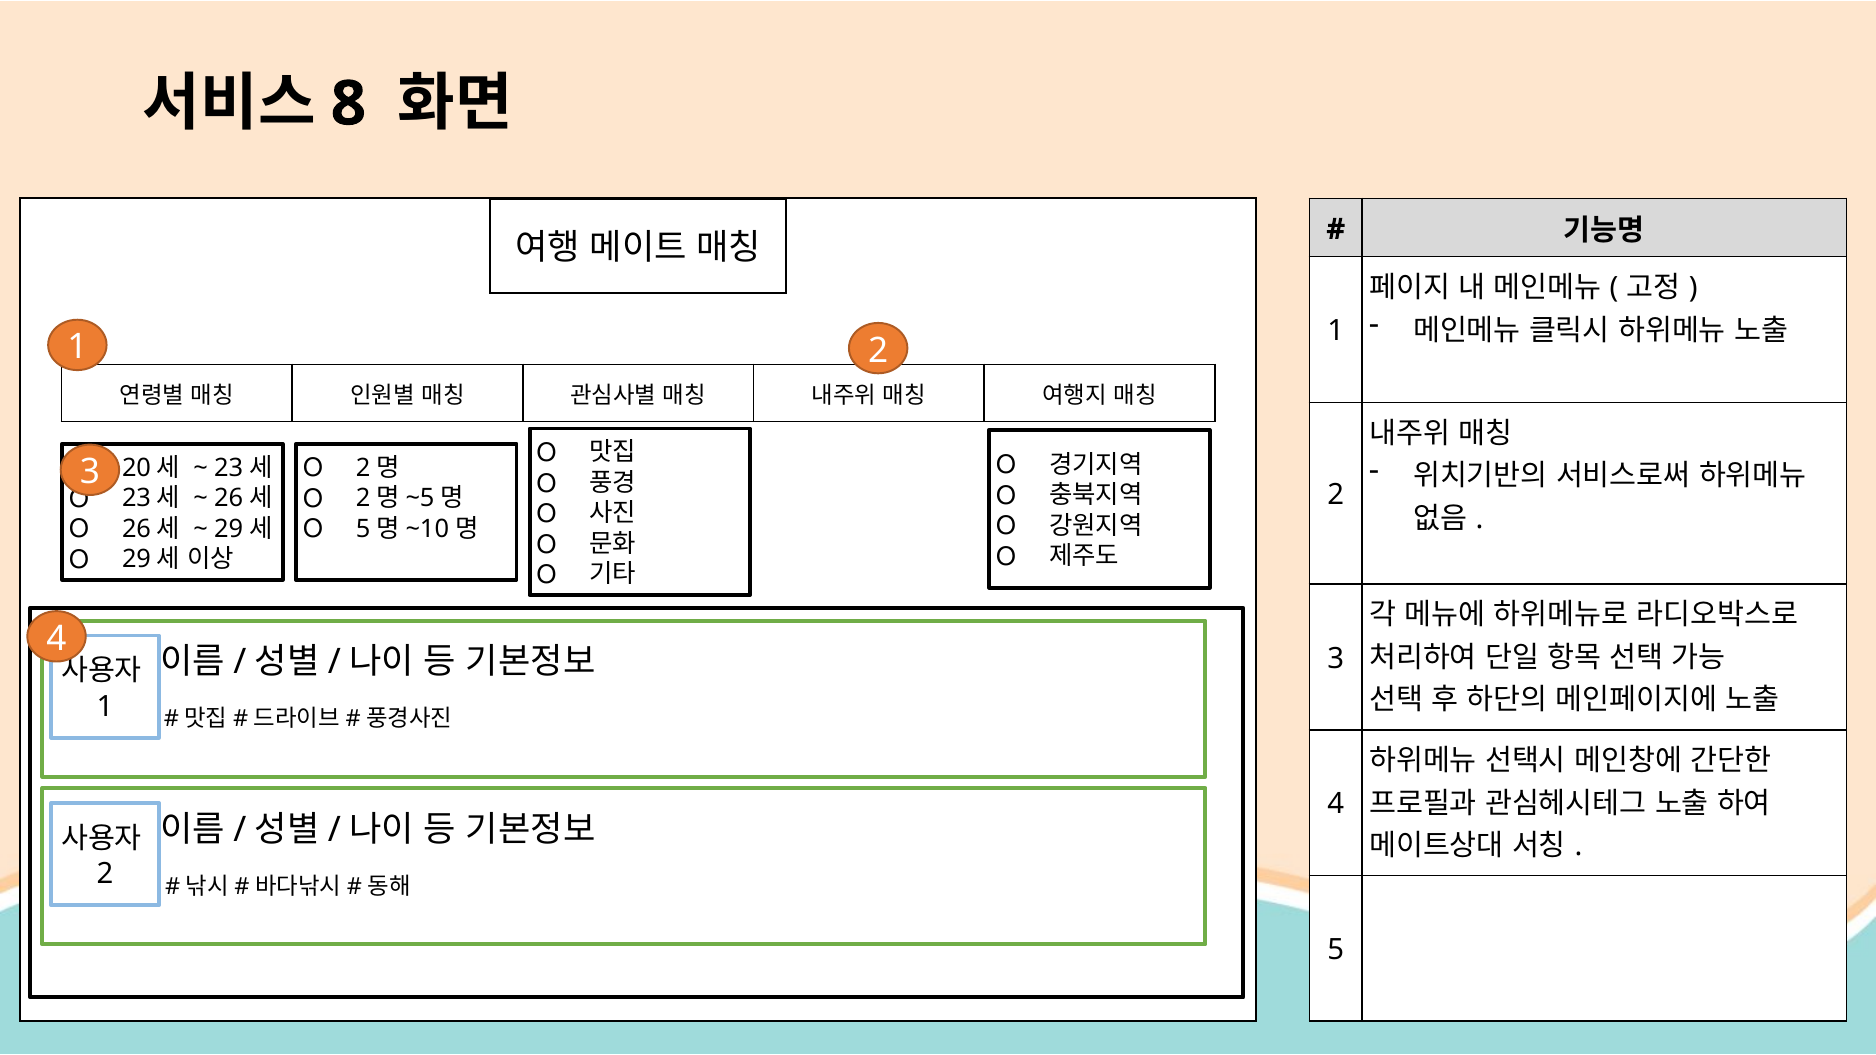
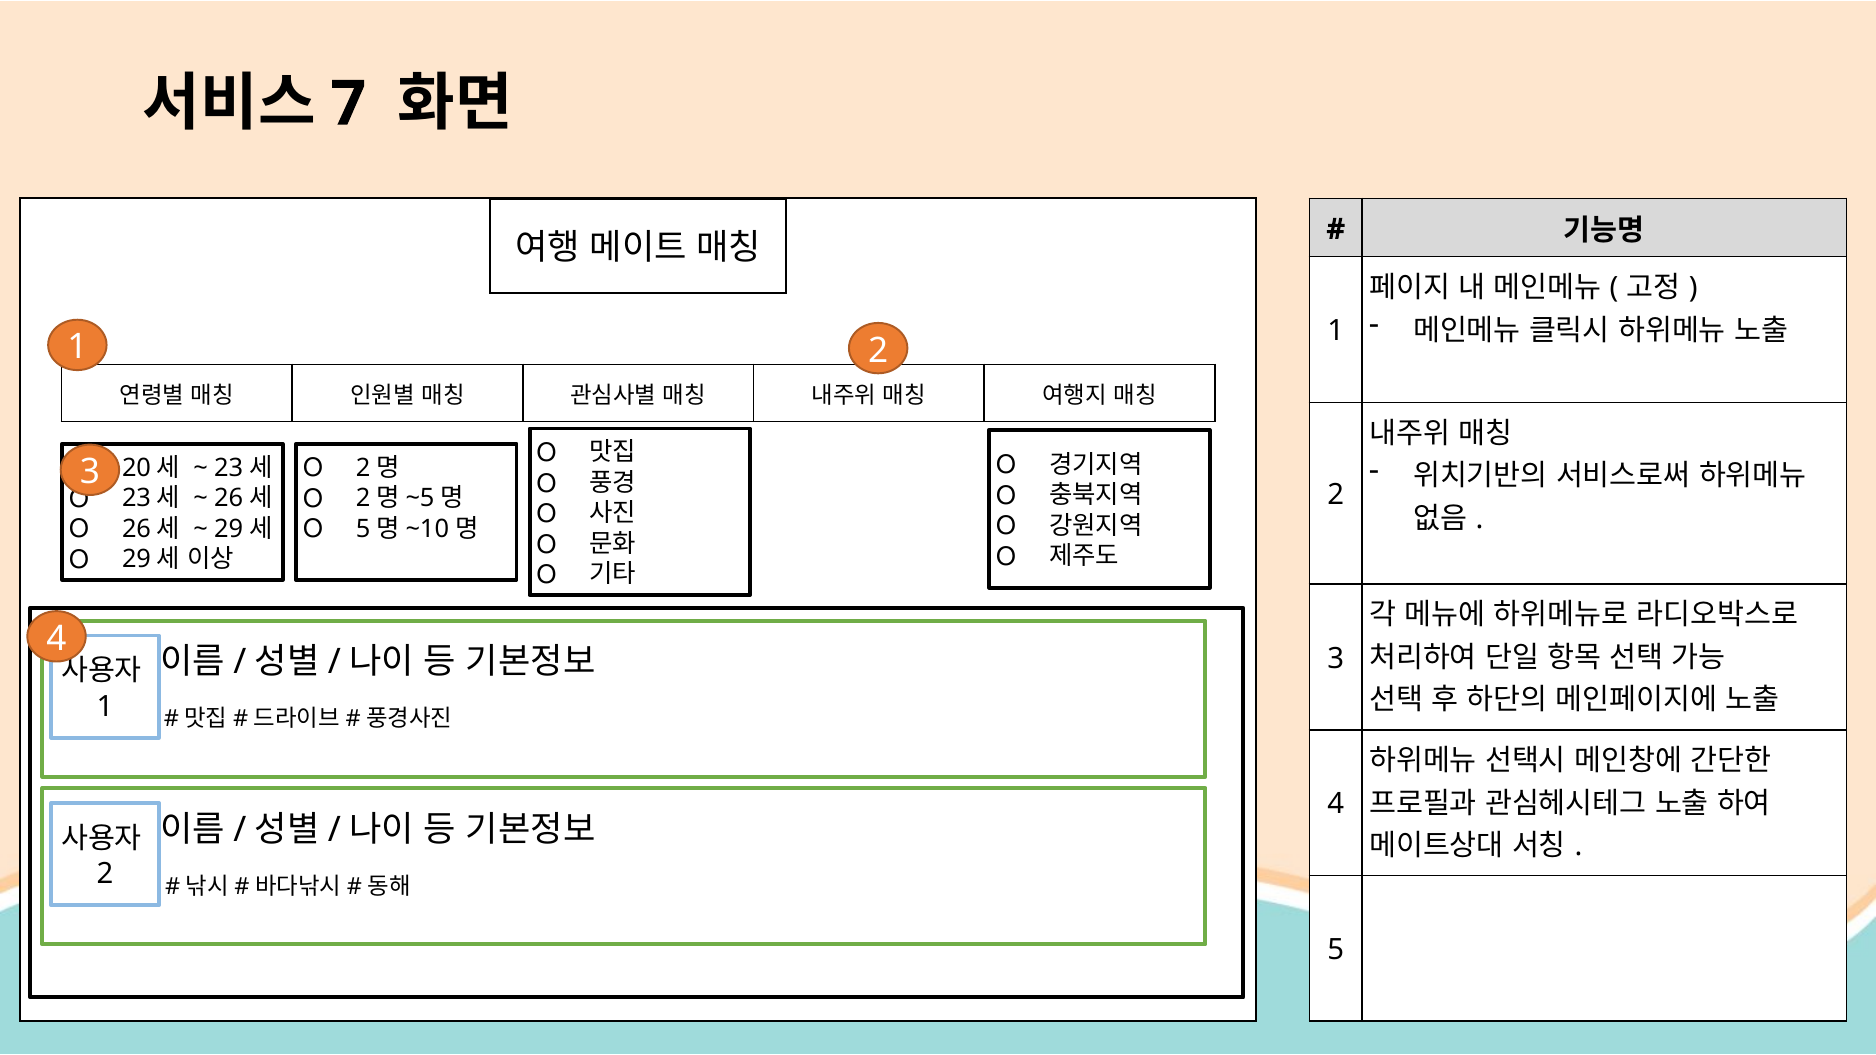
8: 8 -> 7 (348, 104)
